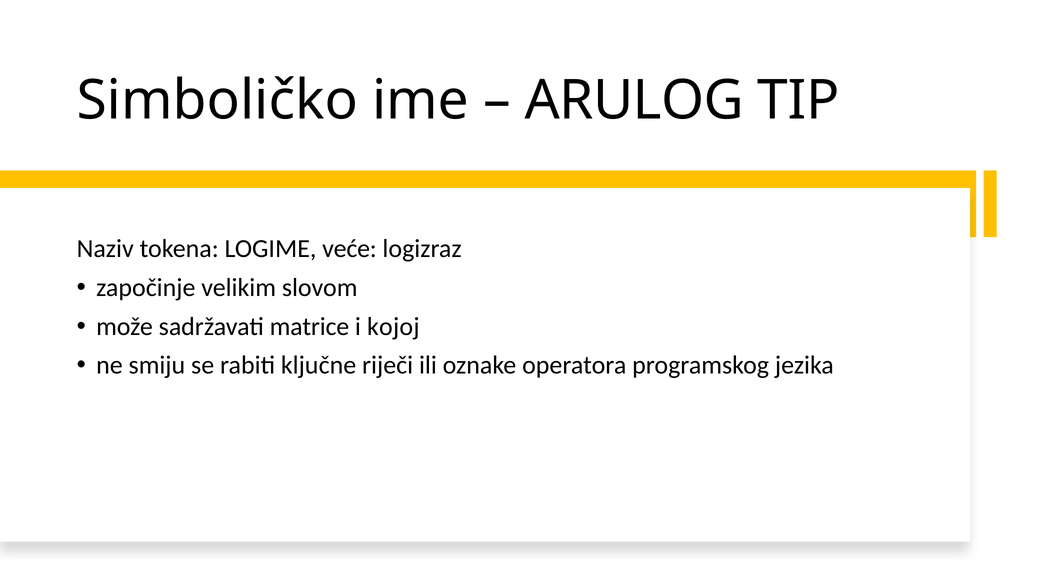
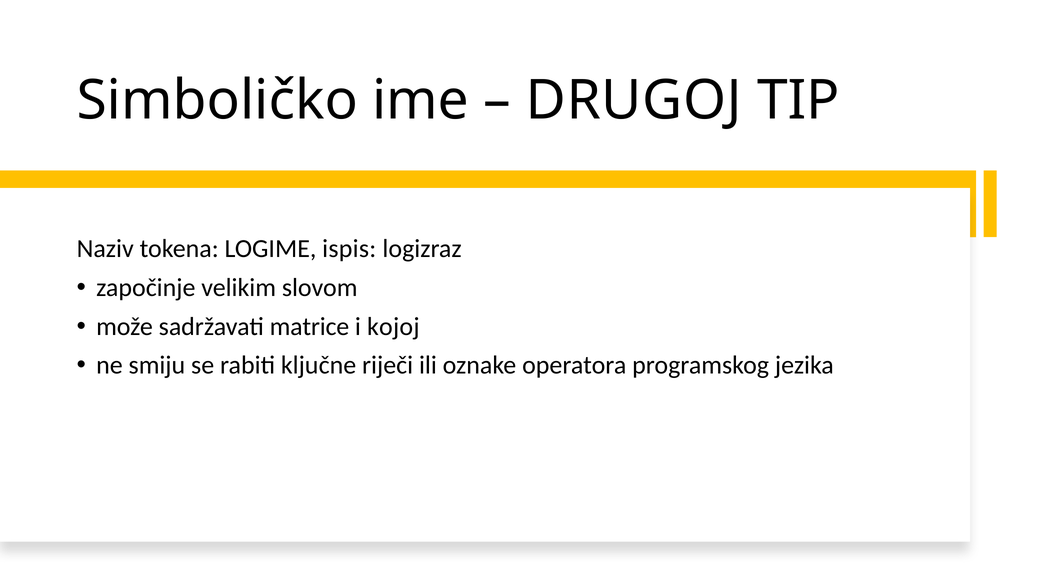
ARULOG: ARULOG -> DRUGOJ (634, 100)
veće: veće -> ispis (349, 248)
